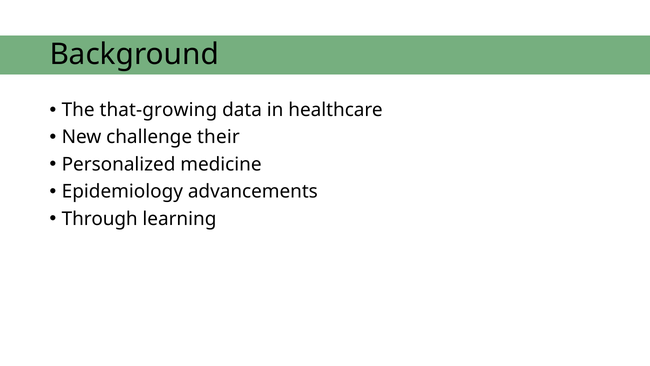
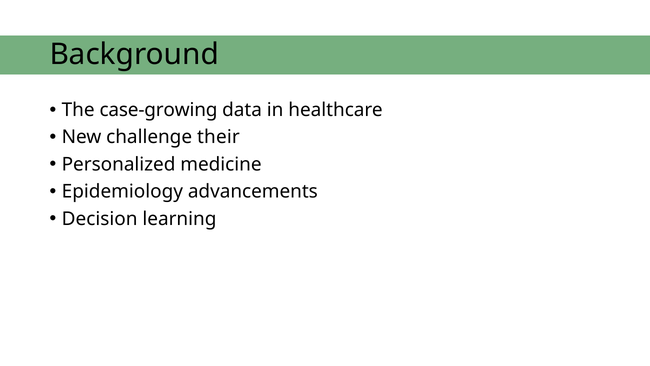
that-growing: that-growing -> case-growing (159, 110)
Through: Through -> Decision (100, 219)
